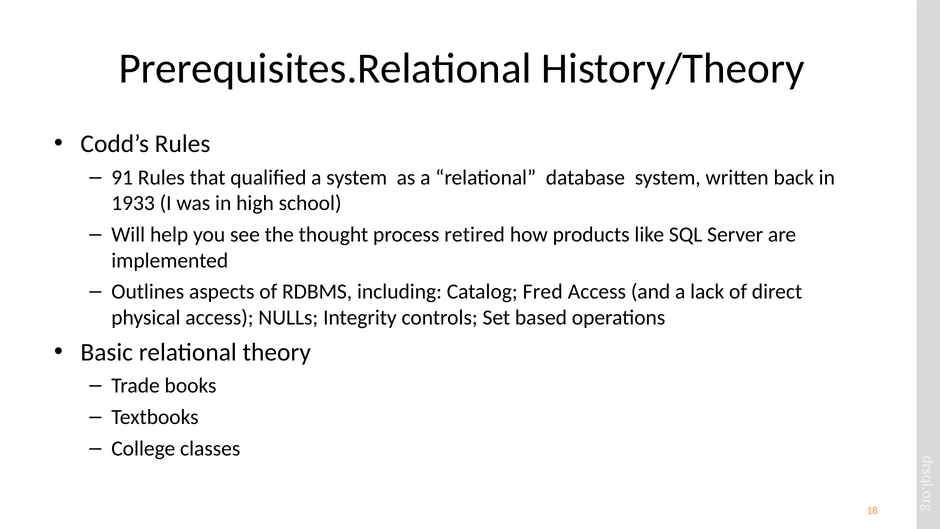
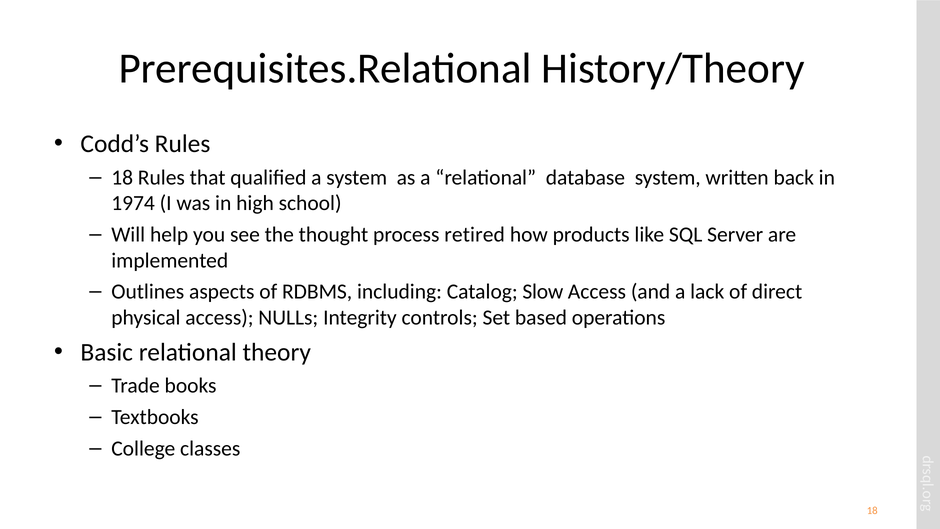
91: 91 -> 18 (122, 177)
1933: 1933 -> 1974 (133, 203)
Fred: Fred -> Slow (543, 292)
